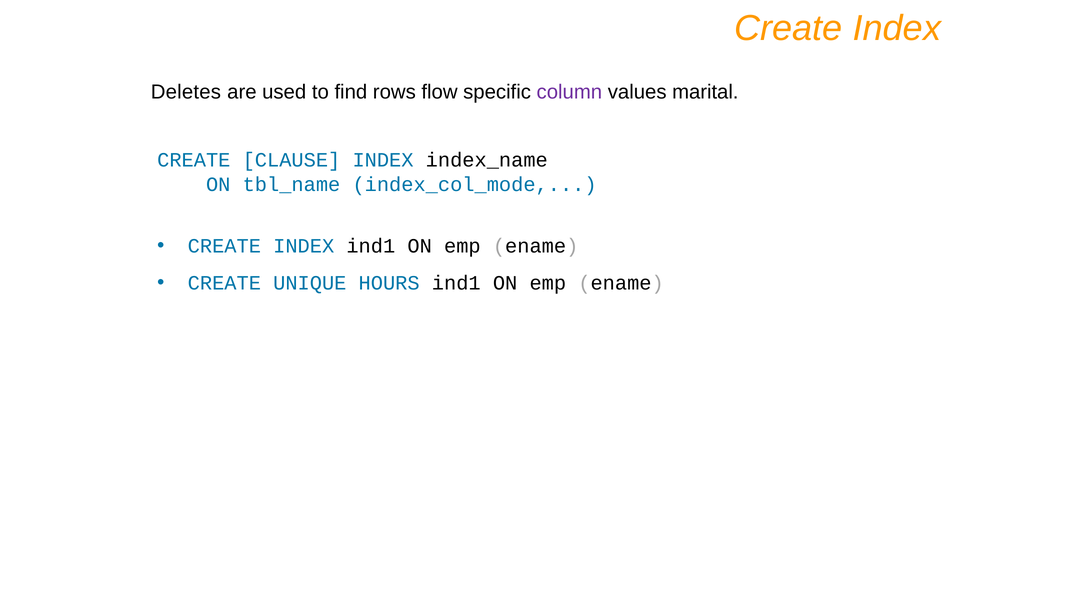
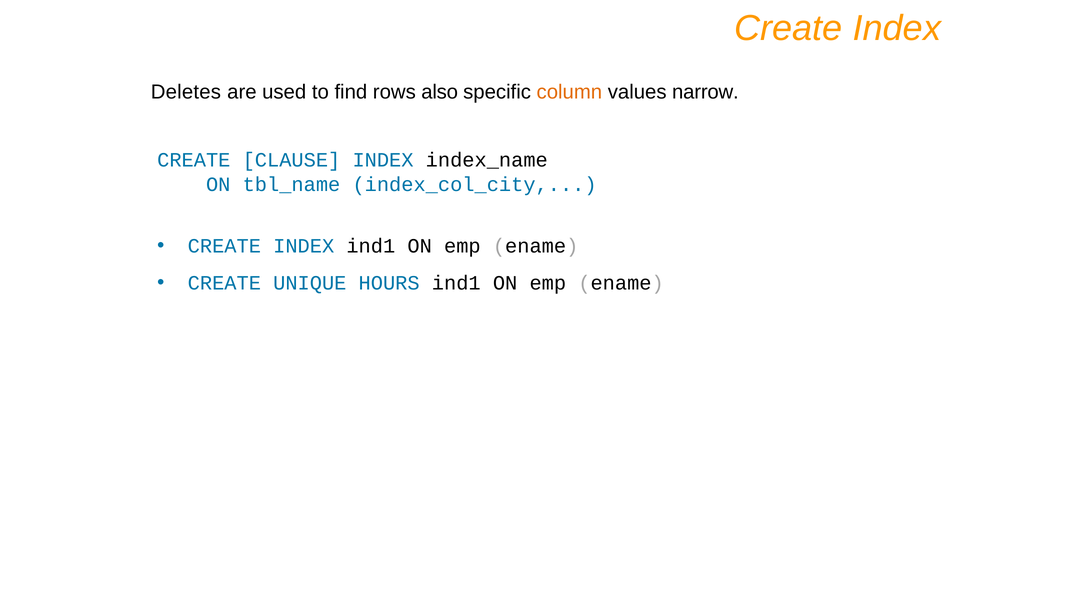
flow: flow -> also (440, 92)
column colour: purple -> orange (569, 92)
marital: marital -> narrow (705, 92)
index_col_mode: index_col_mode -> index_col_city (475, 184)
